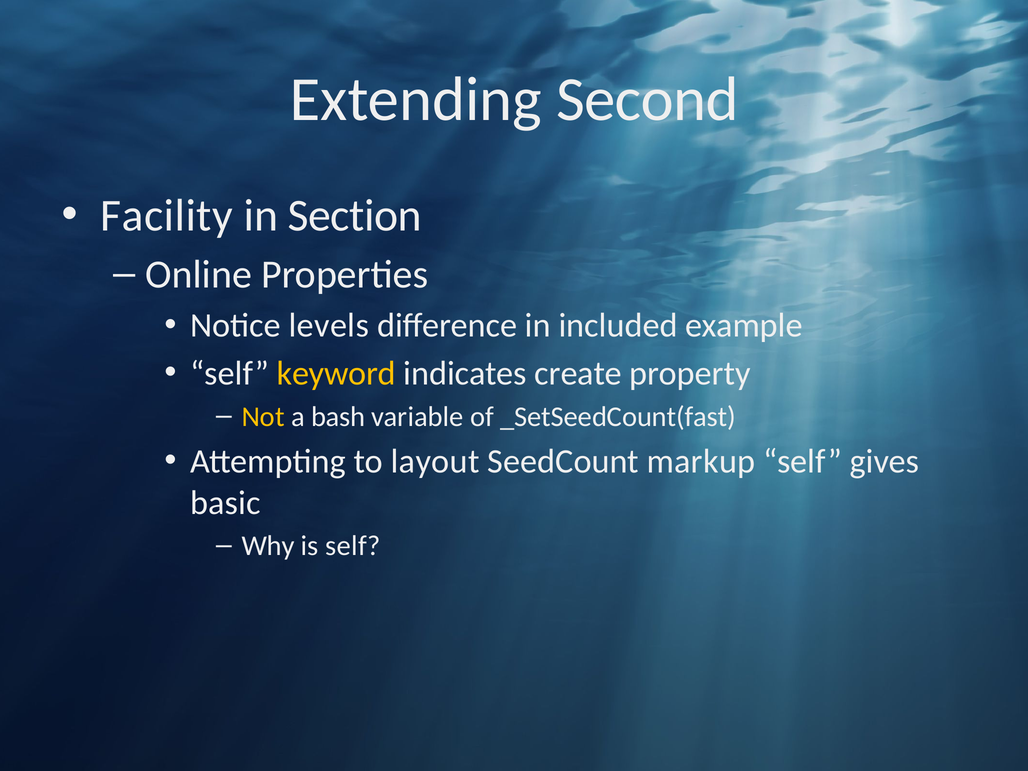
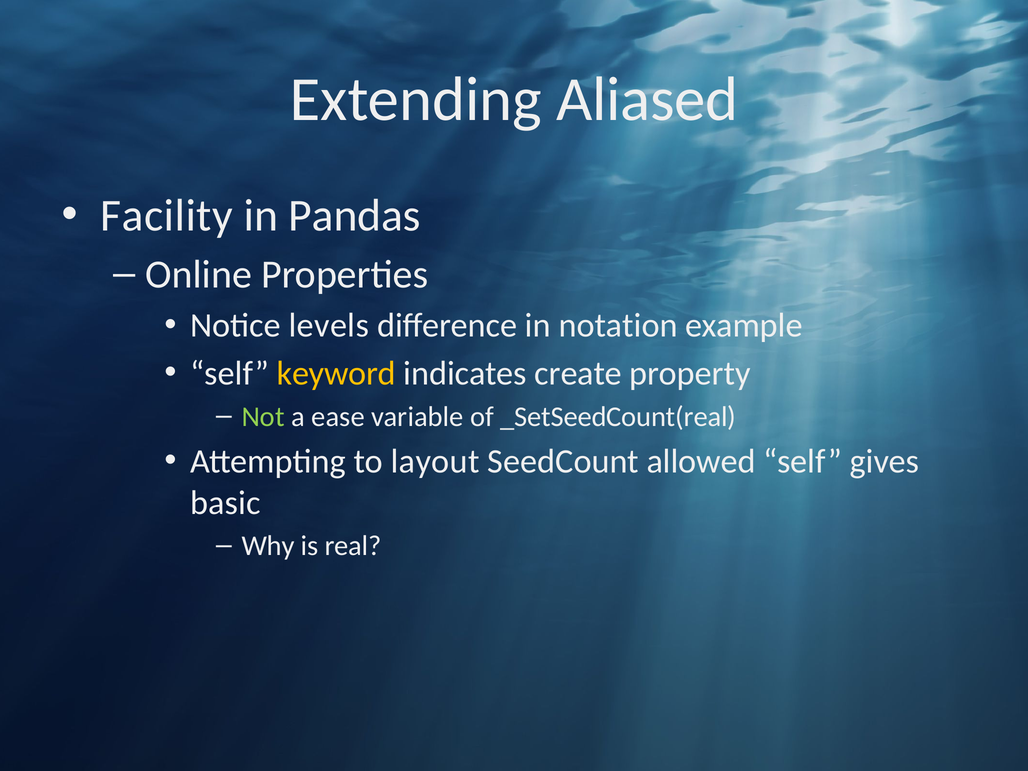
Second: Second -> Aliased (647, 100)
Section: Section -> Pandas (355, 216)
included: included -> notation (618, 326)
Not colour: yellow -> light green (263, 417)
bash: bash -> ease (338, 417)
_SetSeedCount(fast: _SetSeedCount(fast -> _SetSeedCount(real (618, 417)
markup: markup -> allowed (701, 462)
is self: self -> real (353, 546)
